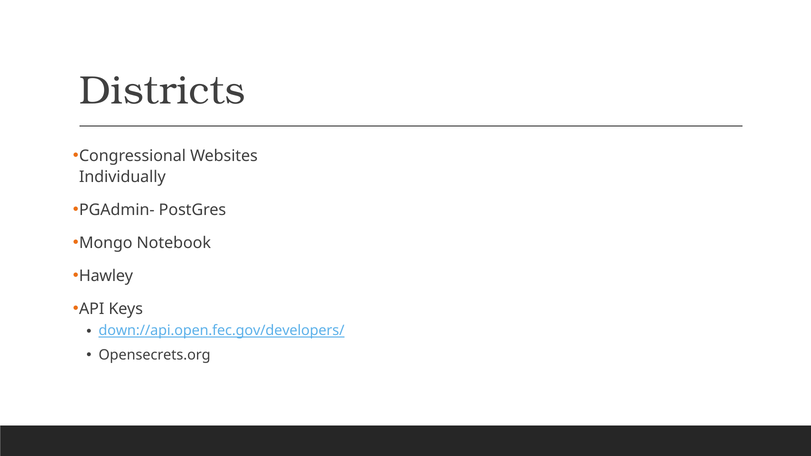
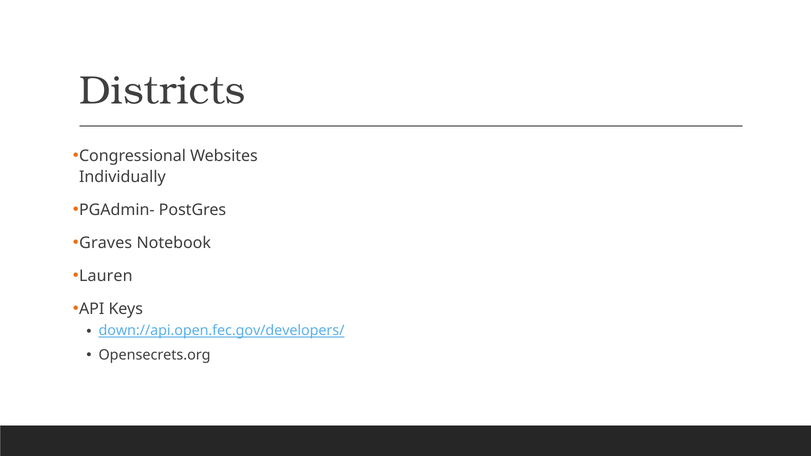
Mongo: Mongo -> Graves (106, 243)
Hawley: Hawley -> Lauren (106, 276)
